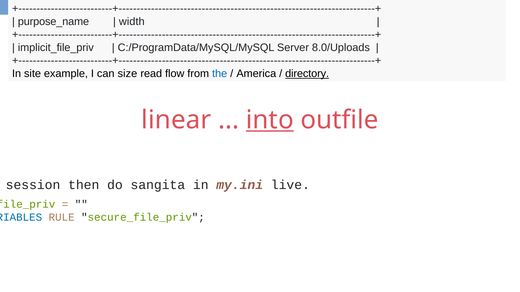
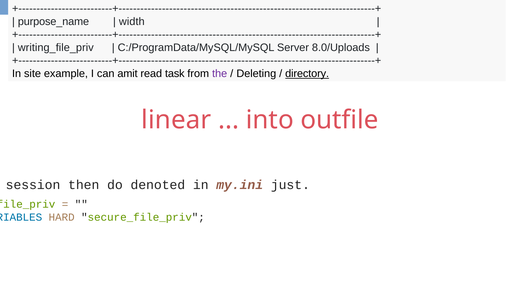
implicit_file_priv: implicit_file_priv -> writing_file_priv (56, 48)
size: size -> amit (128, 74)
flow: flow -> task (175, 74)
the colour: blue -> purple (220, 74)
America: America -> Deleting (256, 74)
into underline: present -> none (270, 120)
sangita: sangita -> denoted (158, 185)
live: live -> just (290, 185)
RULE: RULE -> HARD (62, 217)
